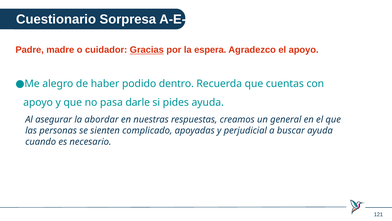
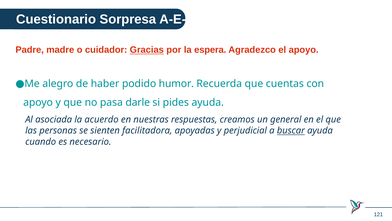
dentro: dentro -> humor (176, 84)
asegurar: asegurar -> asociada (54, 119)
abordar: abordar -> acuerdo (102, 119)
complicado: complicado -> facilitadora (147, 130)
buscar underline: none -> present (291, 130)
